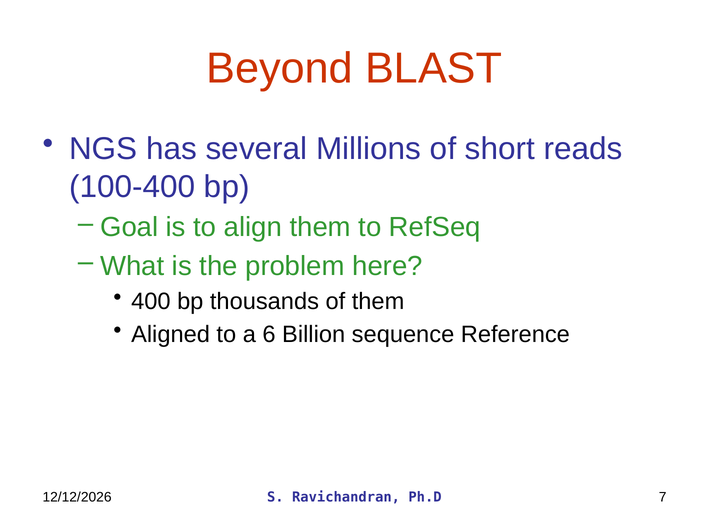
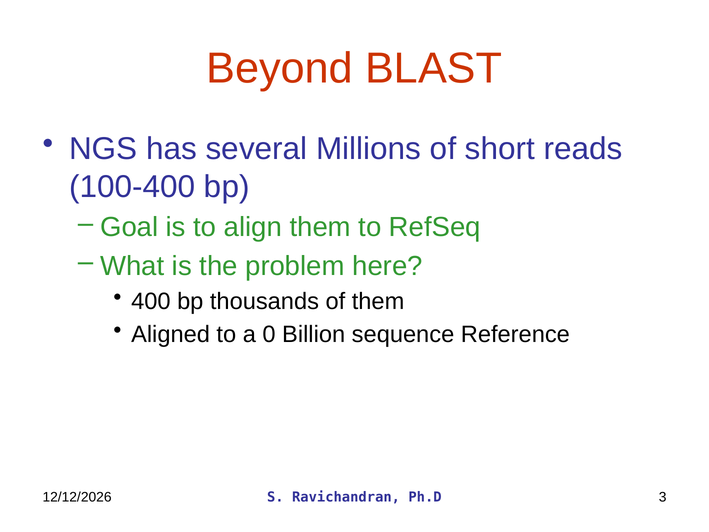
6: 6 -> 0 (269, 334)
7: 7 -> 3 (663, 497)
